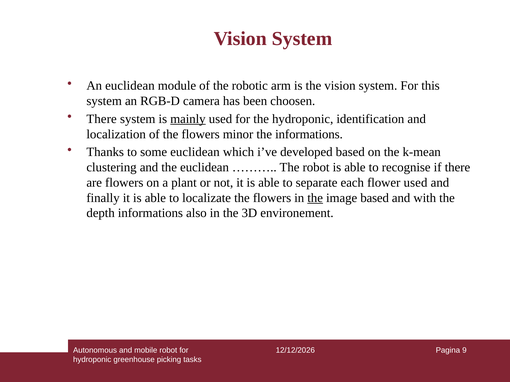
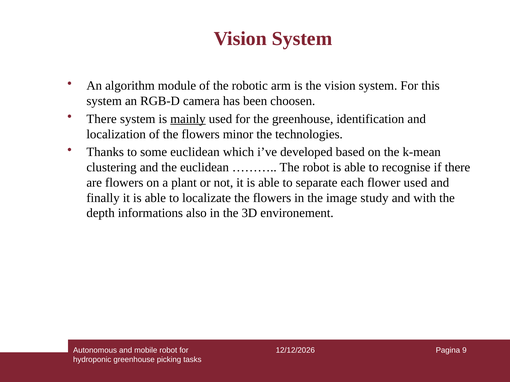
An euclidean: euclidean -> algorithm (130, 86)
the hydroponic: hydroponic -> greenhouse (303, 119)
the informations: informations -> technologies (309, 134)
the underline: present -> none (315, 198)
image based: based -> study (375, 198)
